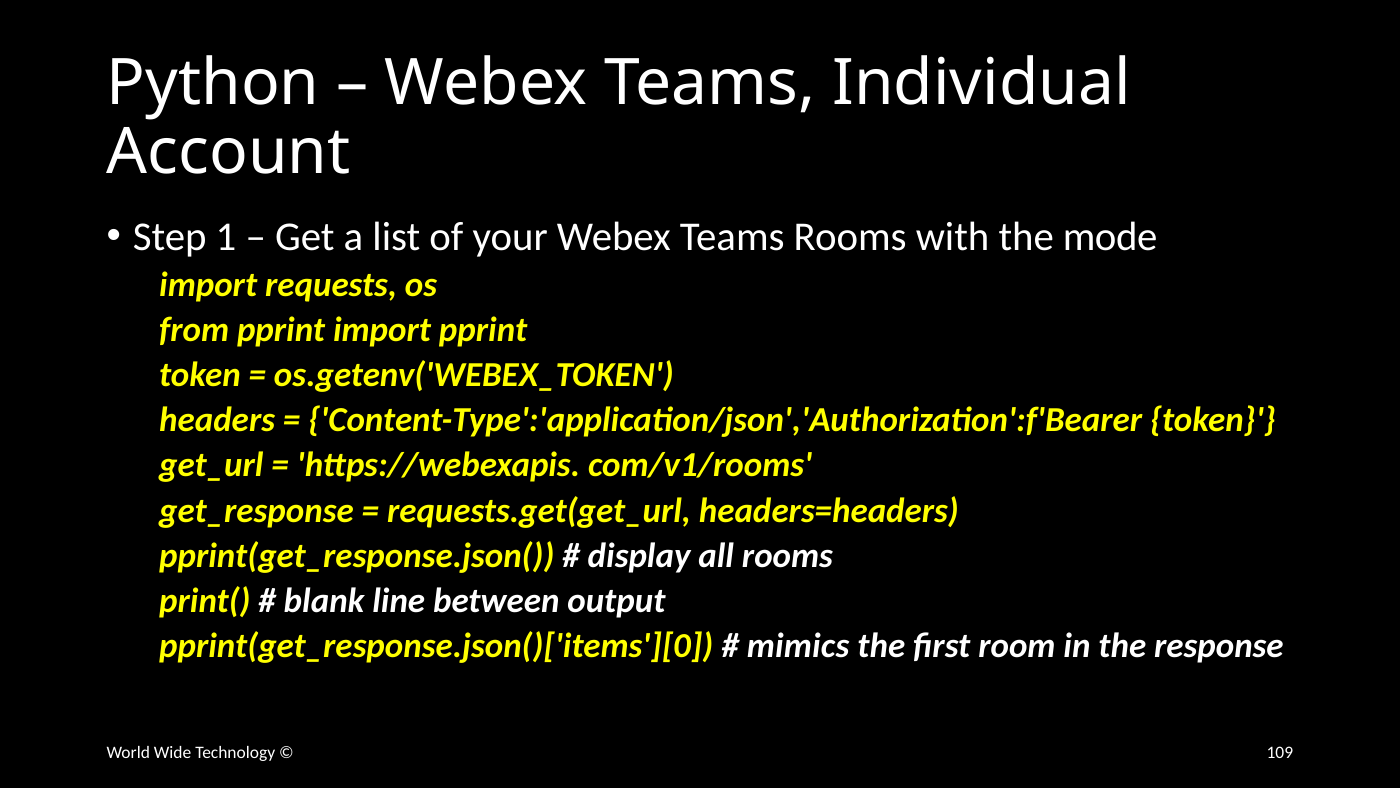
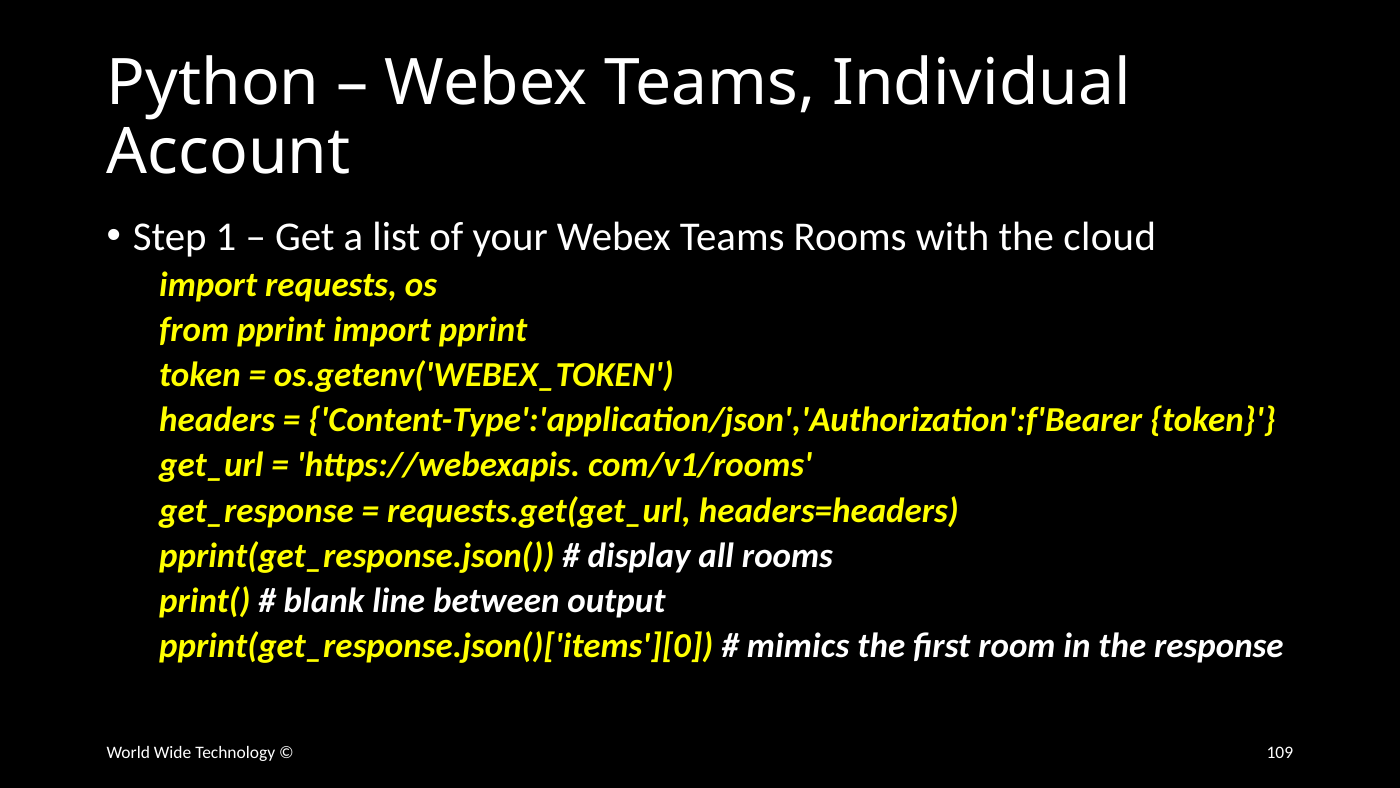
mode: mode -> cloud (1110, 237)
